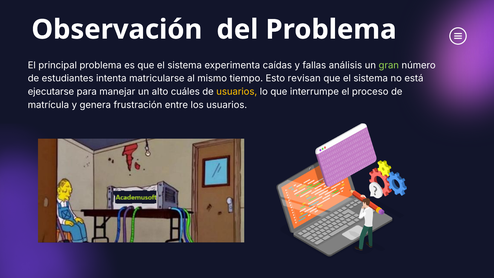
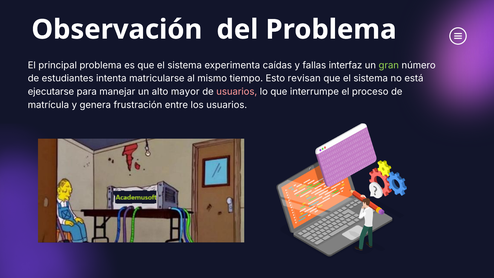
análisis: análisis -> interfaz (345, 65)
cuáles: cuáles -> mayor (185, 92)
usuarios colour: yellow -> pink (237, 92)
